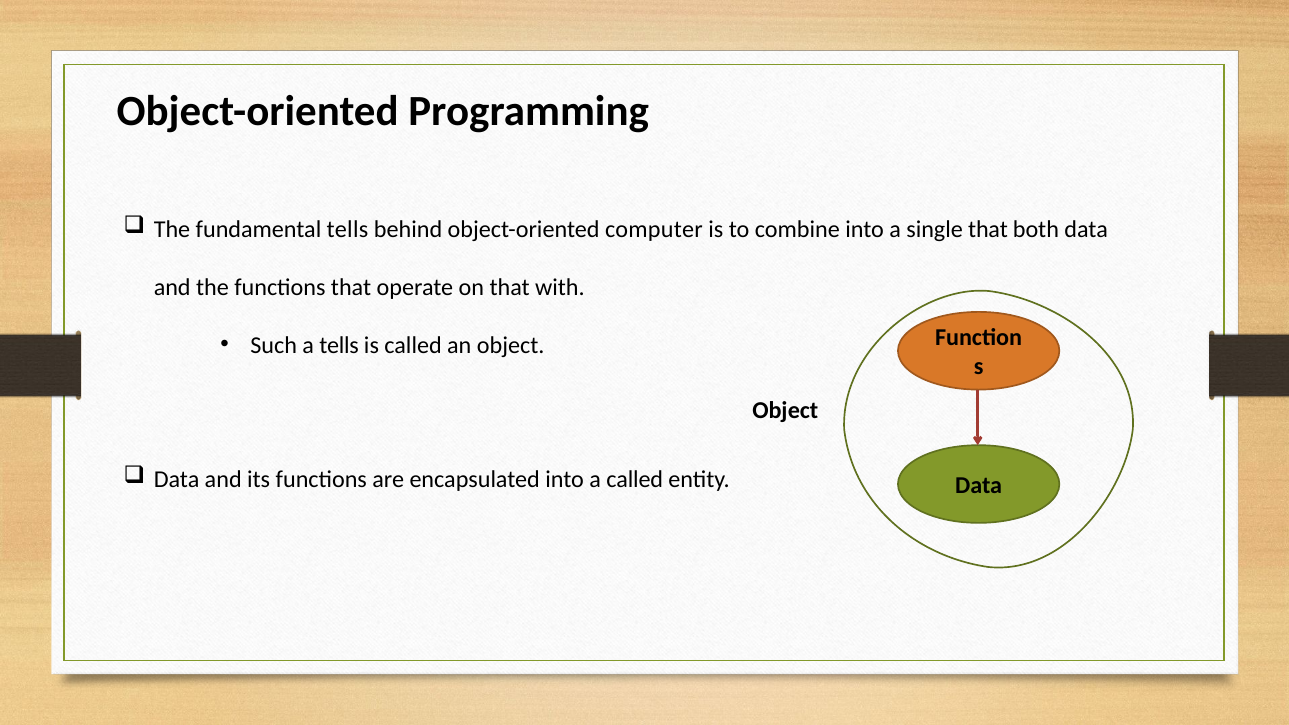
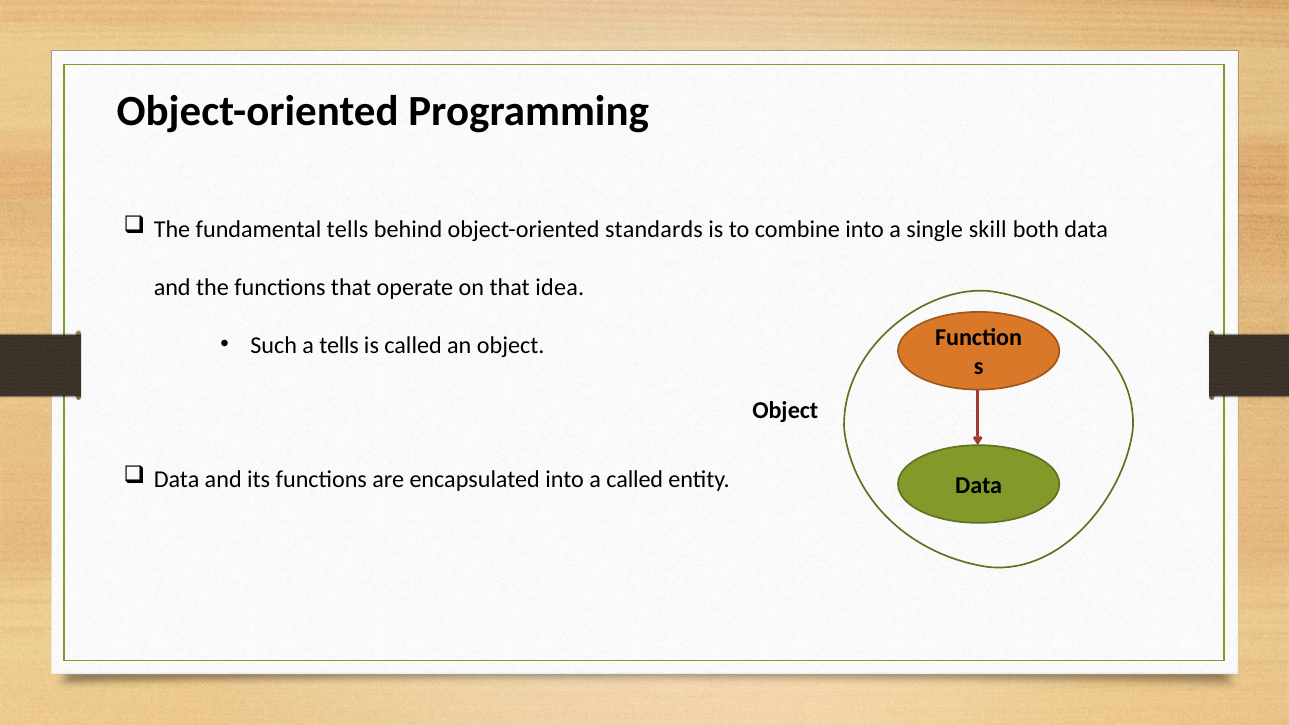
computer: computer -> standards (654, 229)
single that: that -> skill (988, 229)
with: with -> idea (560, 287)
